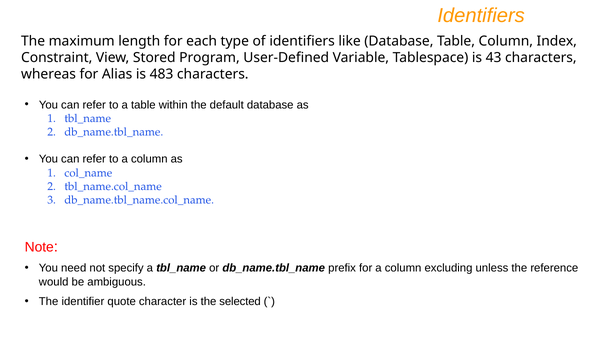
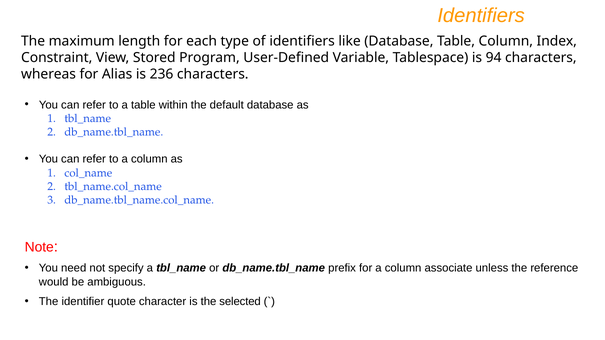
43: 43 -> 94 (494, 58)
483: 483 -> 236 (162, 74)
excluding: excluding -> associate (448, 268)
